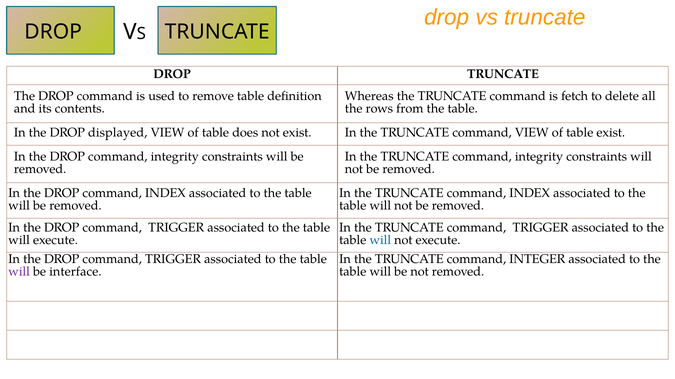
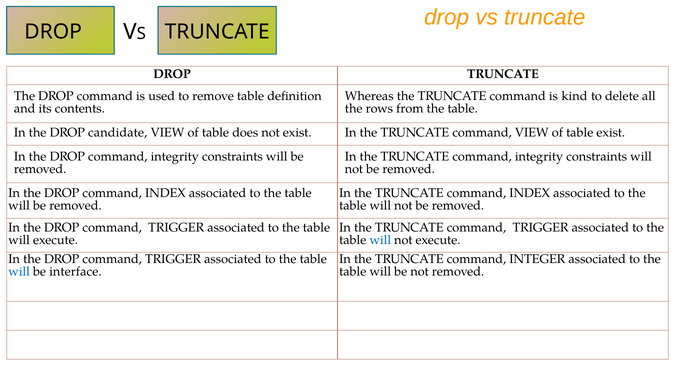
fetch: fetch -> kind (574, 96)
displayed: displayed -> candidate (118, 133)
will colour: purple -> blue (19, 272)
